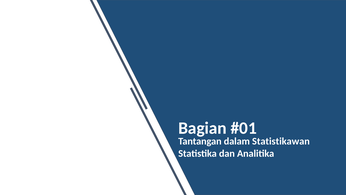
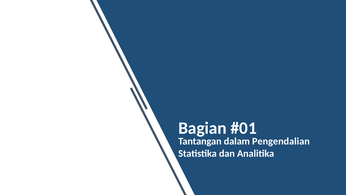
Statistikawan: Statistikawan -> Pengendalian (281, 141)
